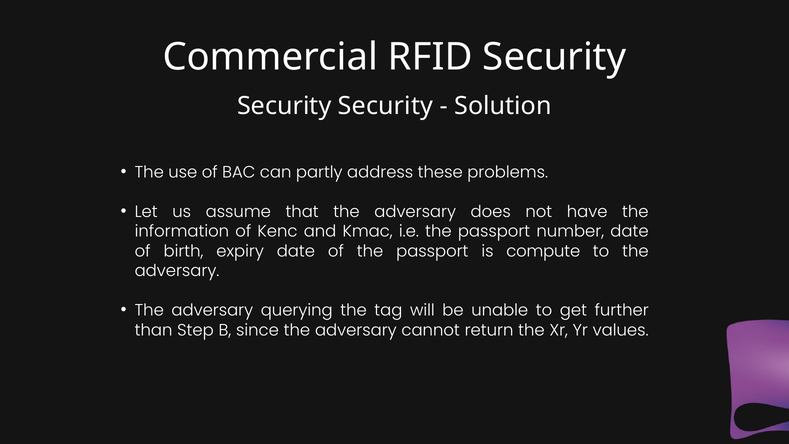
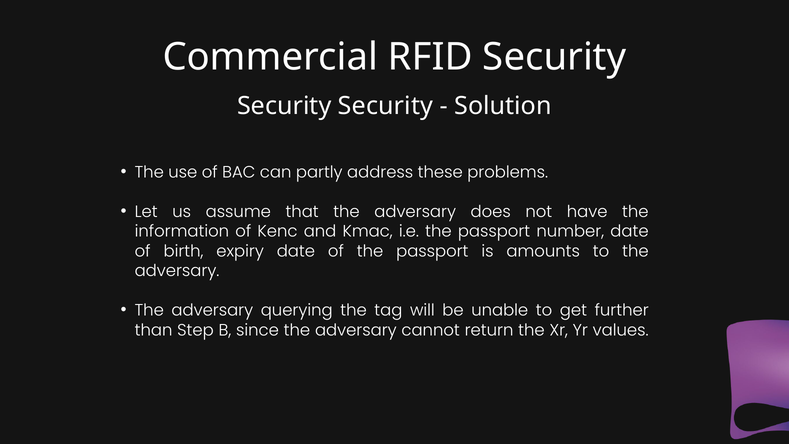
compute: compute -> amounts (543, 251)
